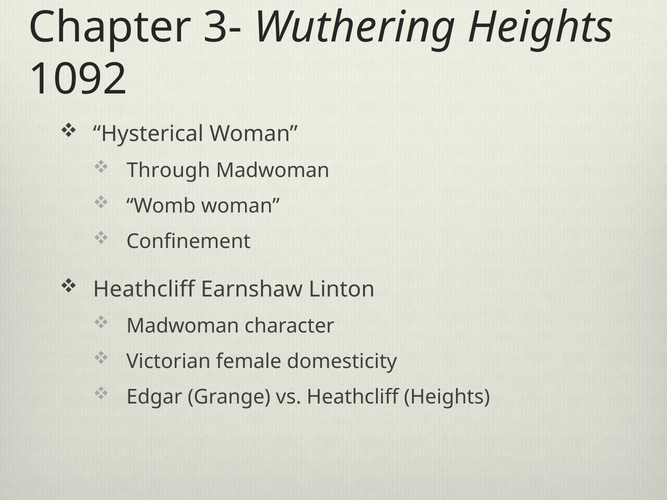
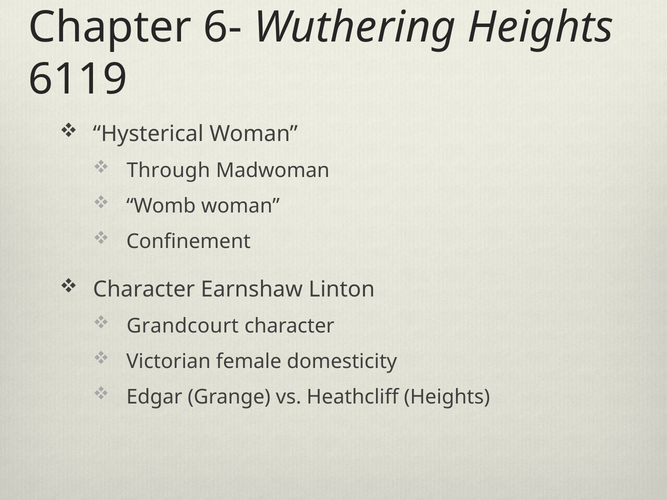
3-: 3- -> 6- (223, 27)
1092: 1092 -> 6119 (78, 80)
Heathcliff: Heathcliff -> Character (144, 290)
Madwoman: Madwoman -> Grandcourt (183, 326)
